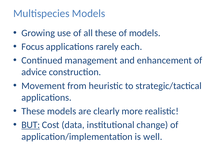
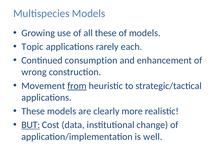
Focus: Focus -> Topic (33, 47)
management: management -> consumption (91, 60)
advice: advice -> wrong (34, 72)
from underline: none -> present (77, 86)
